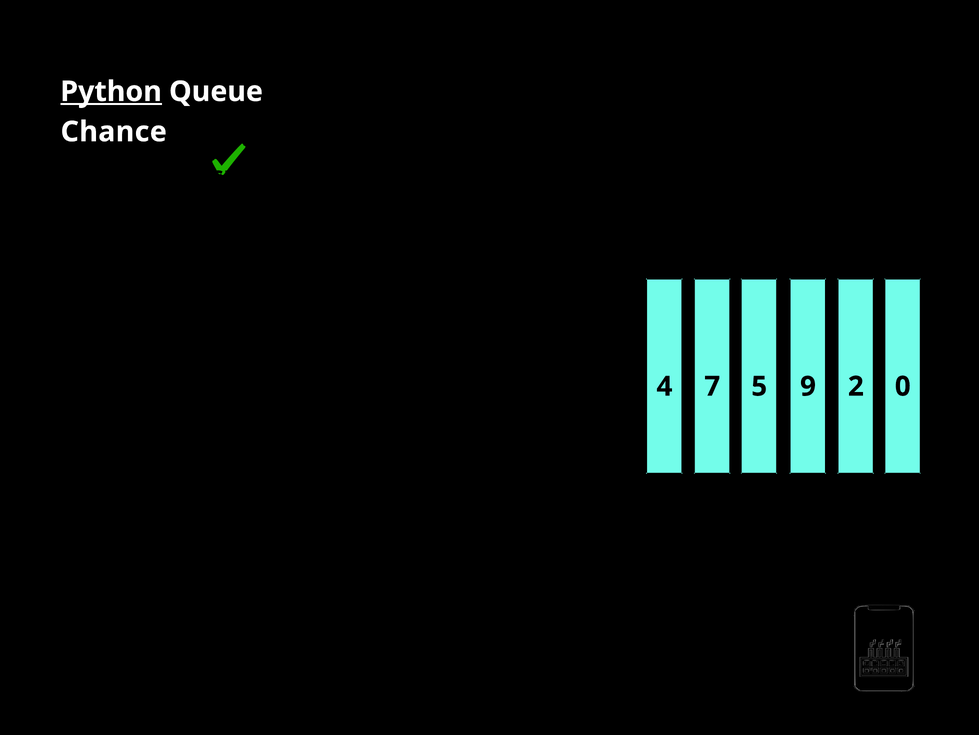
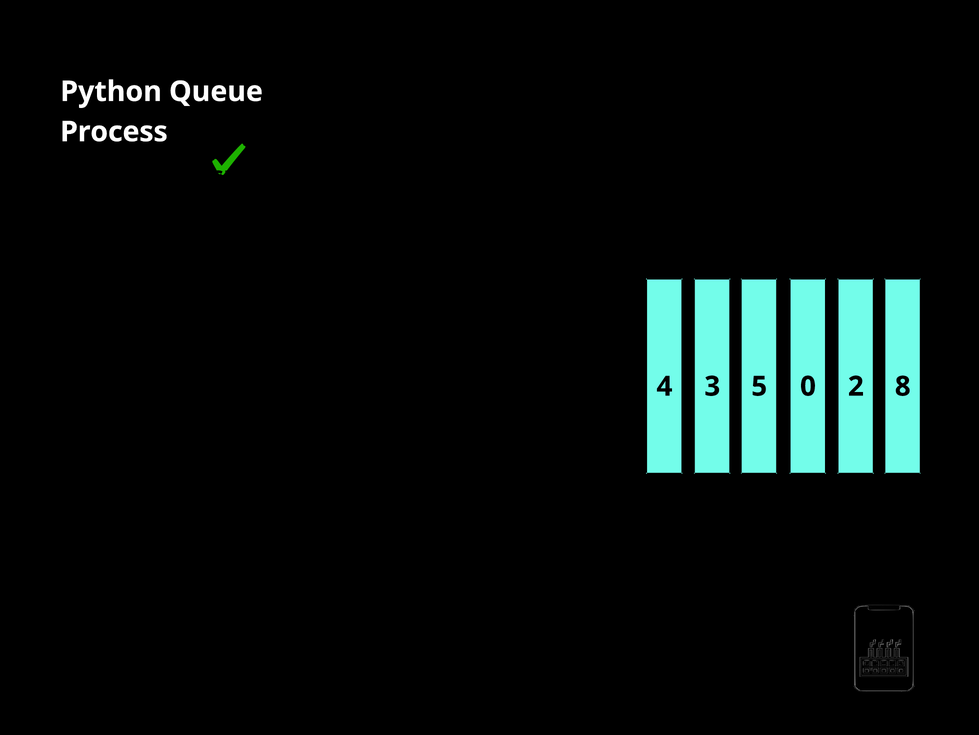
Python underline: present -> none (111, 92)
Chance: Chance -> Process (114, 132)
7: 7 -> 3 (712, 386)
9: 9 -> 0 (808, 386)
0: 0 -> 8 (903, 386)
